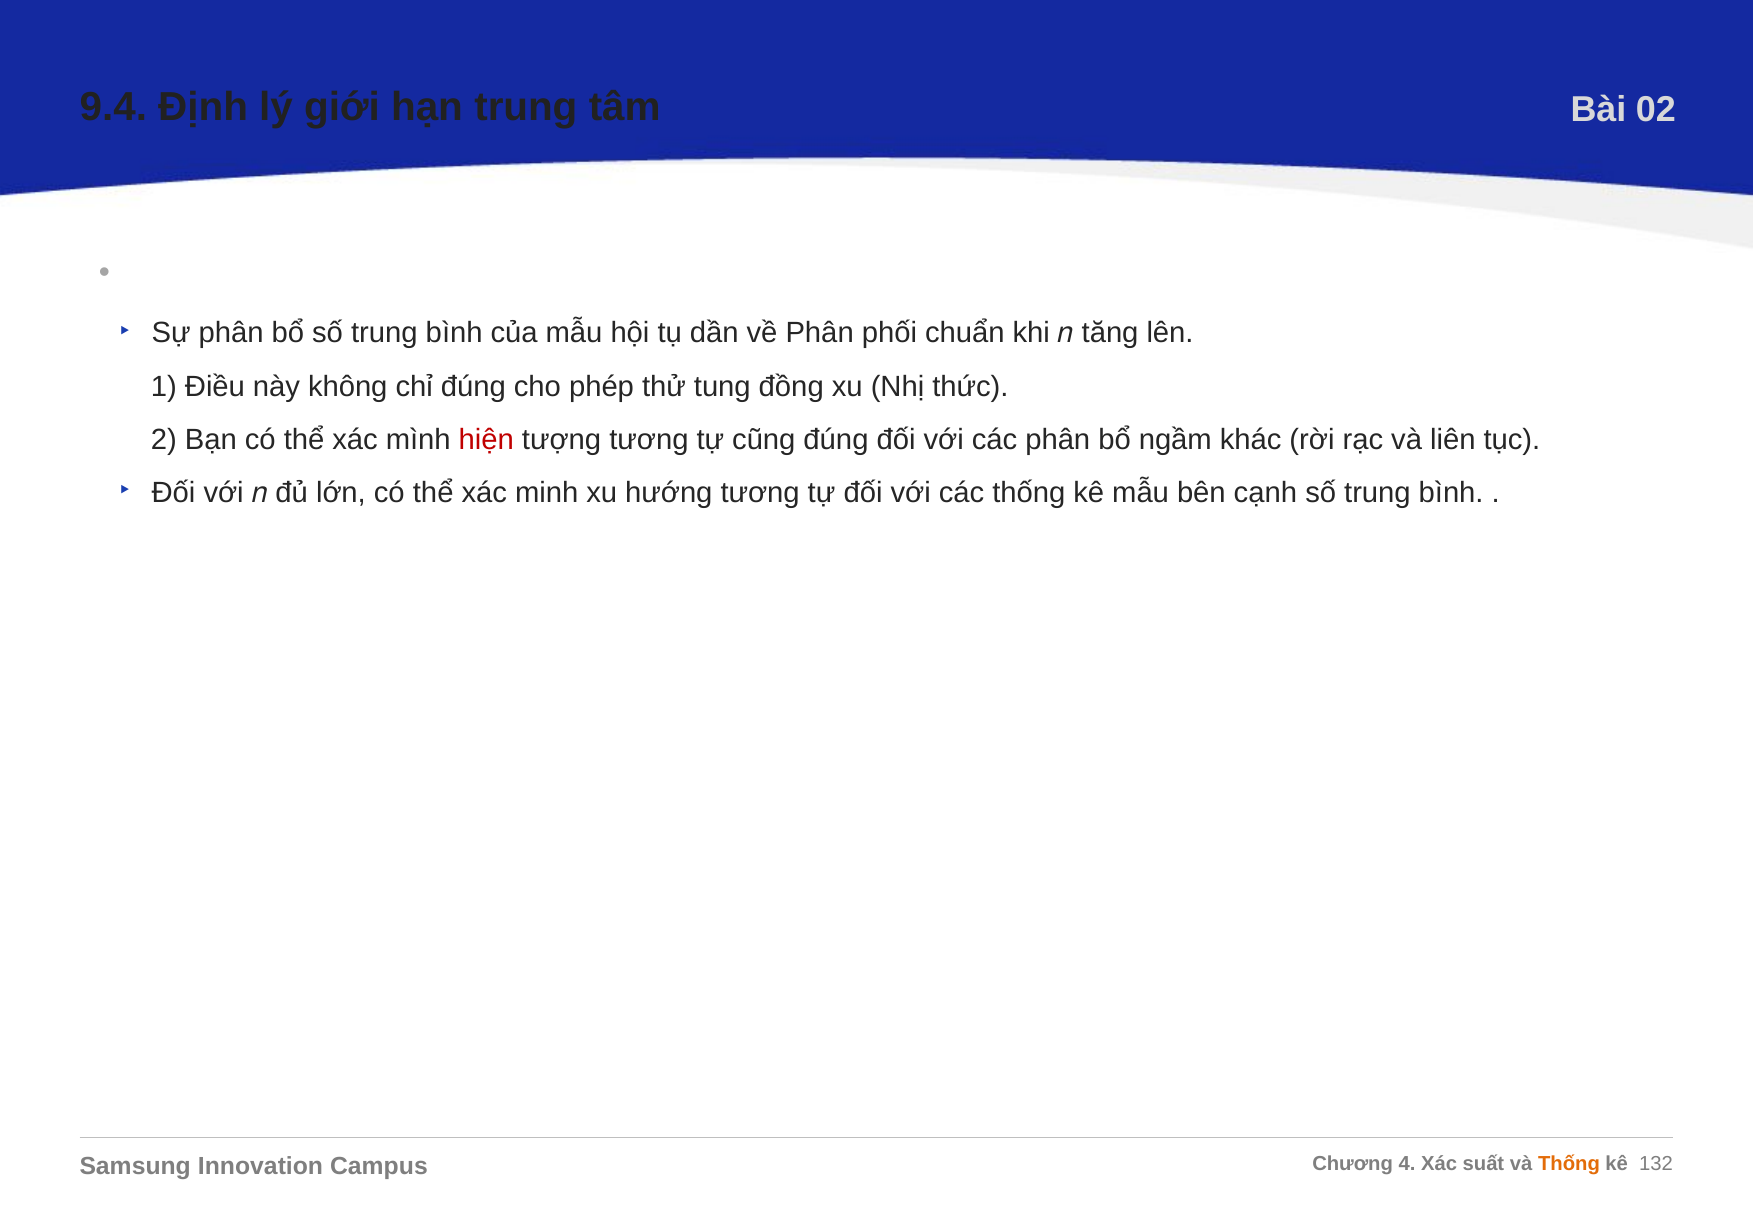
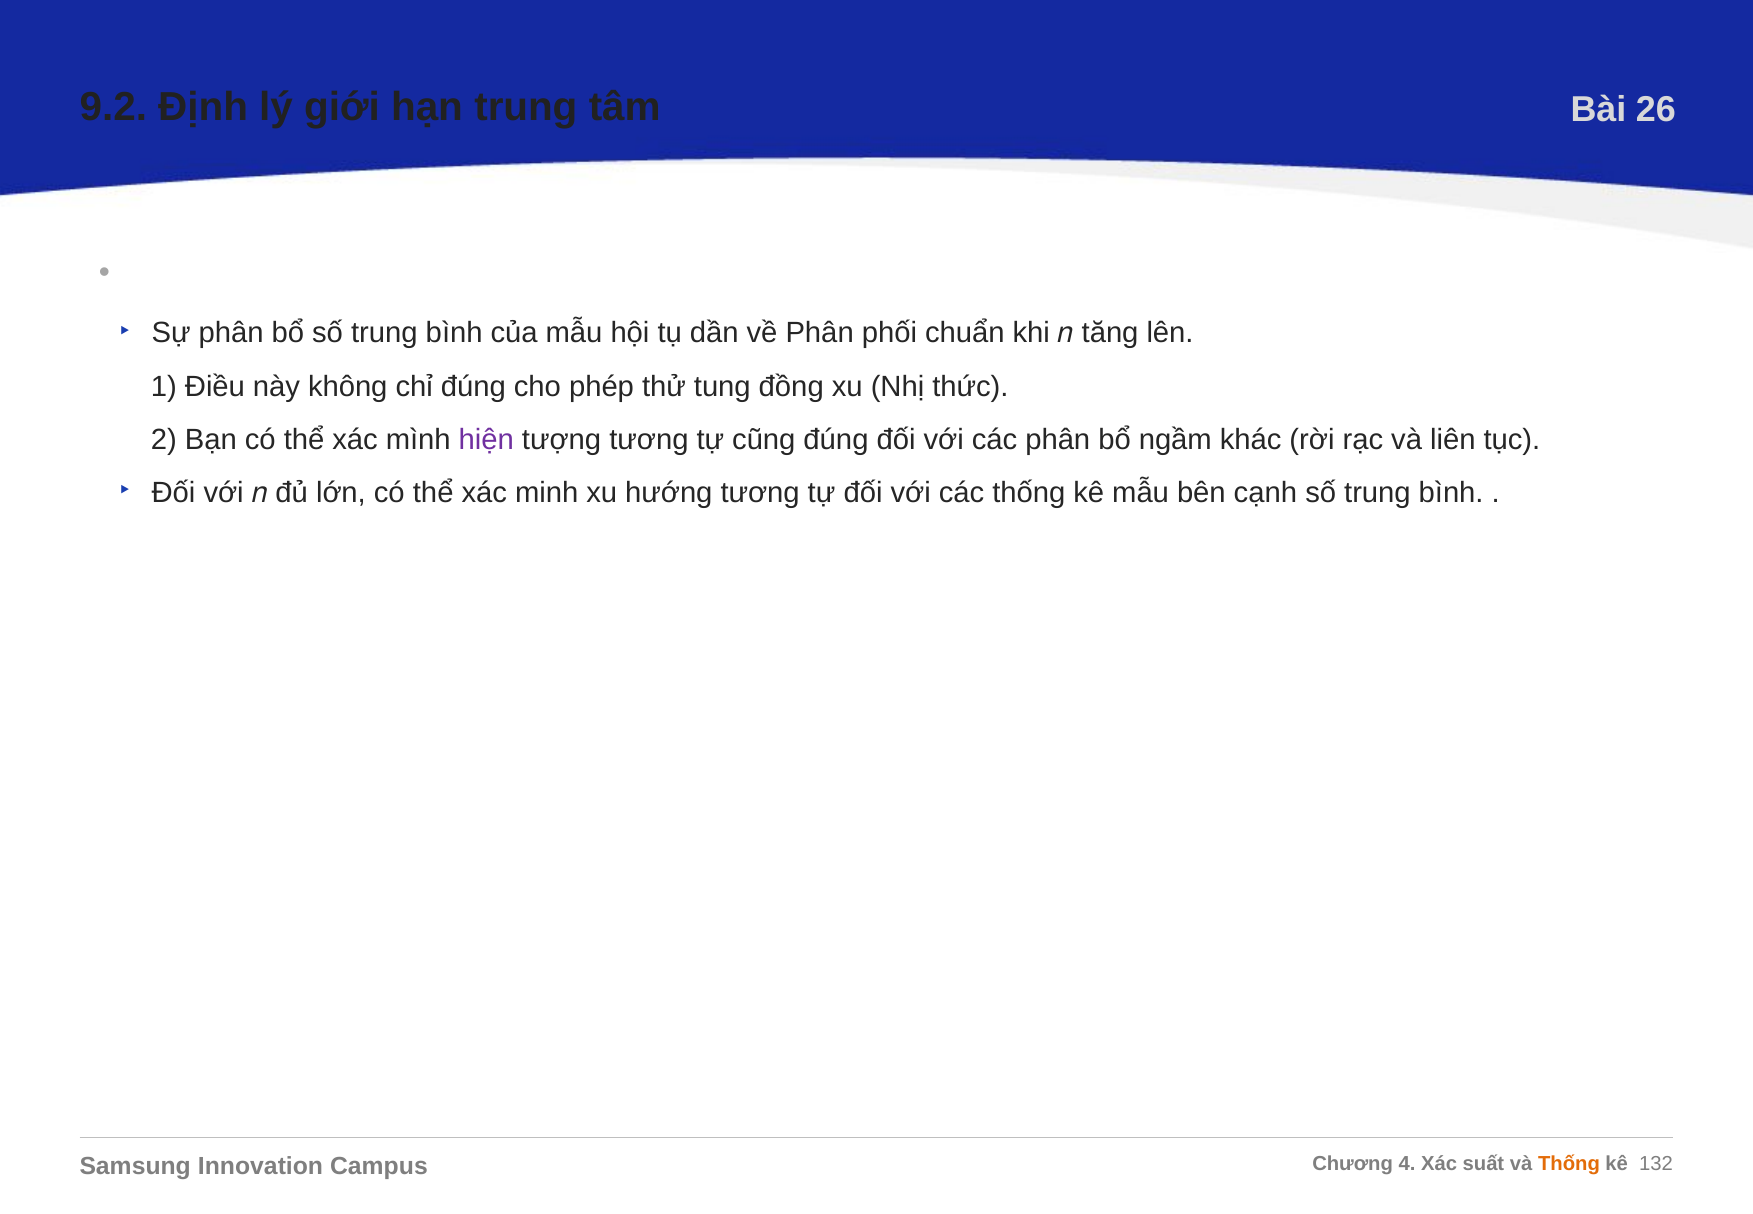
9.4: 9.4 -> 9.2 (113, 107)
02: 02 -> 26 (1656, 109)
hiện colour: red -> purple (486, 439)
